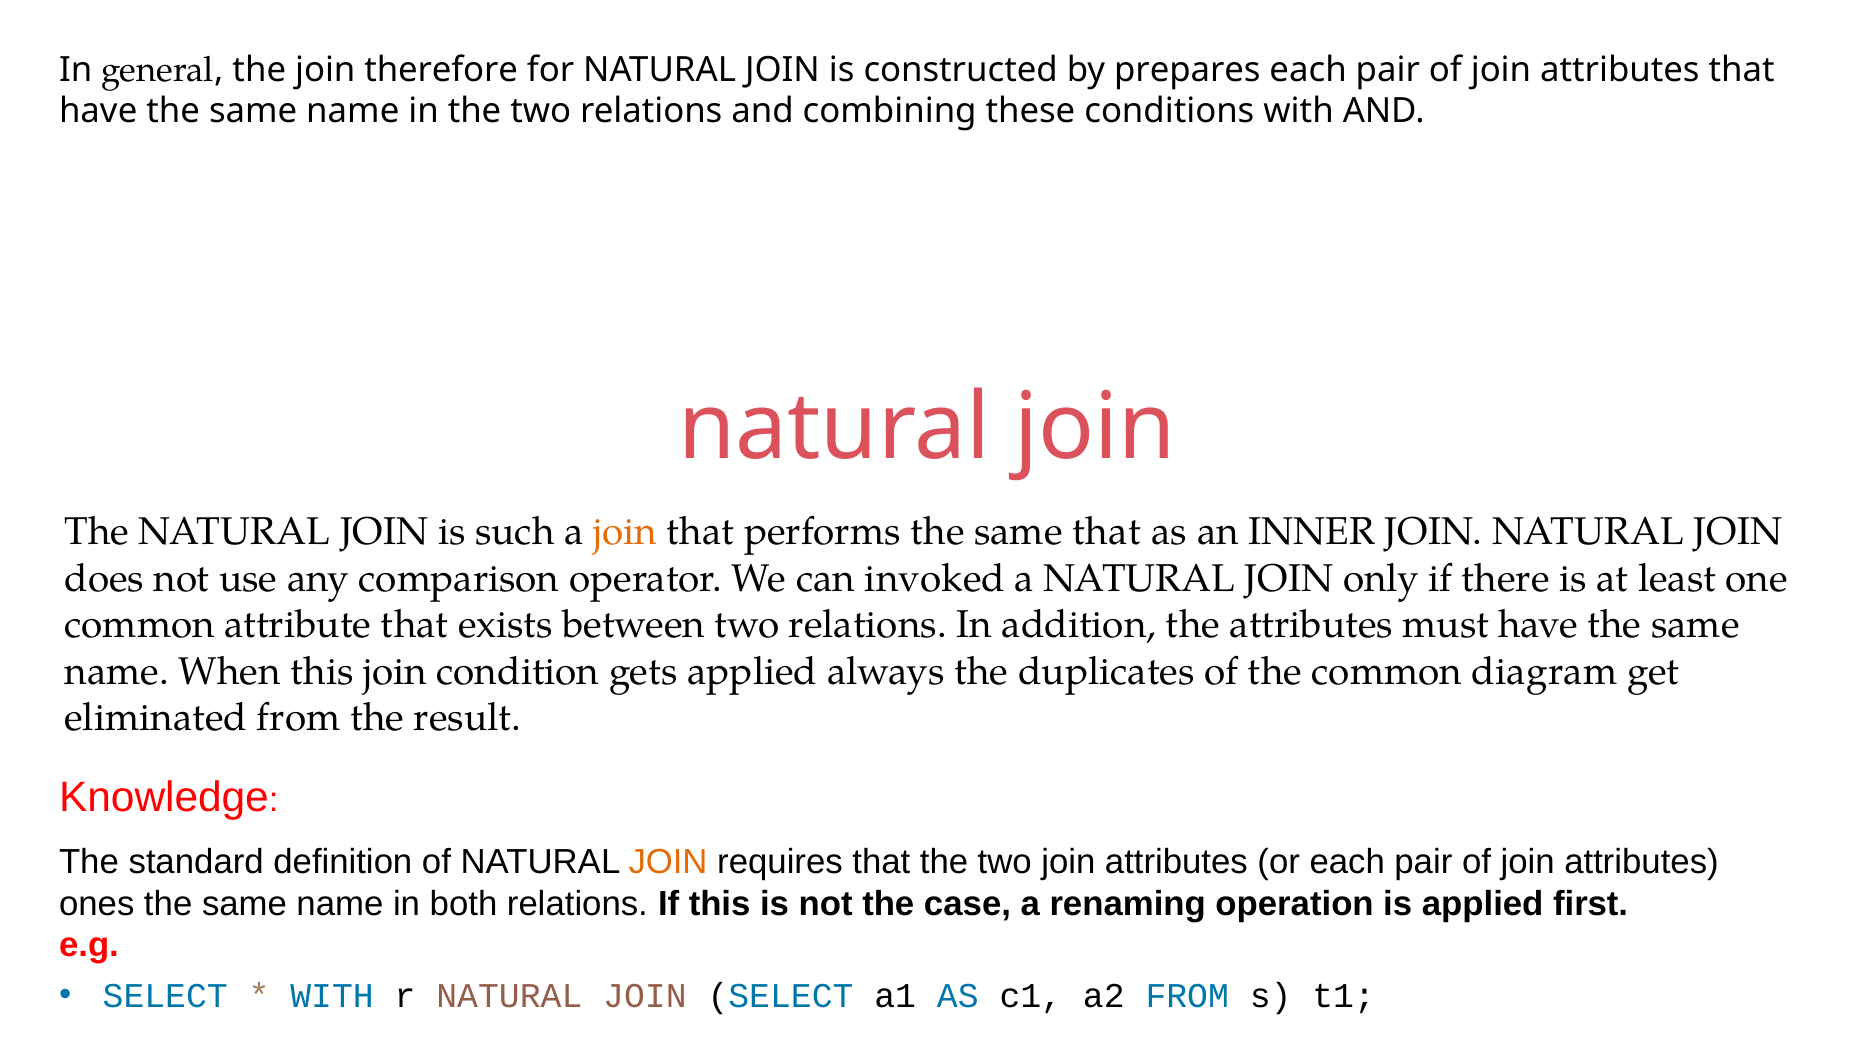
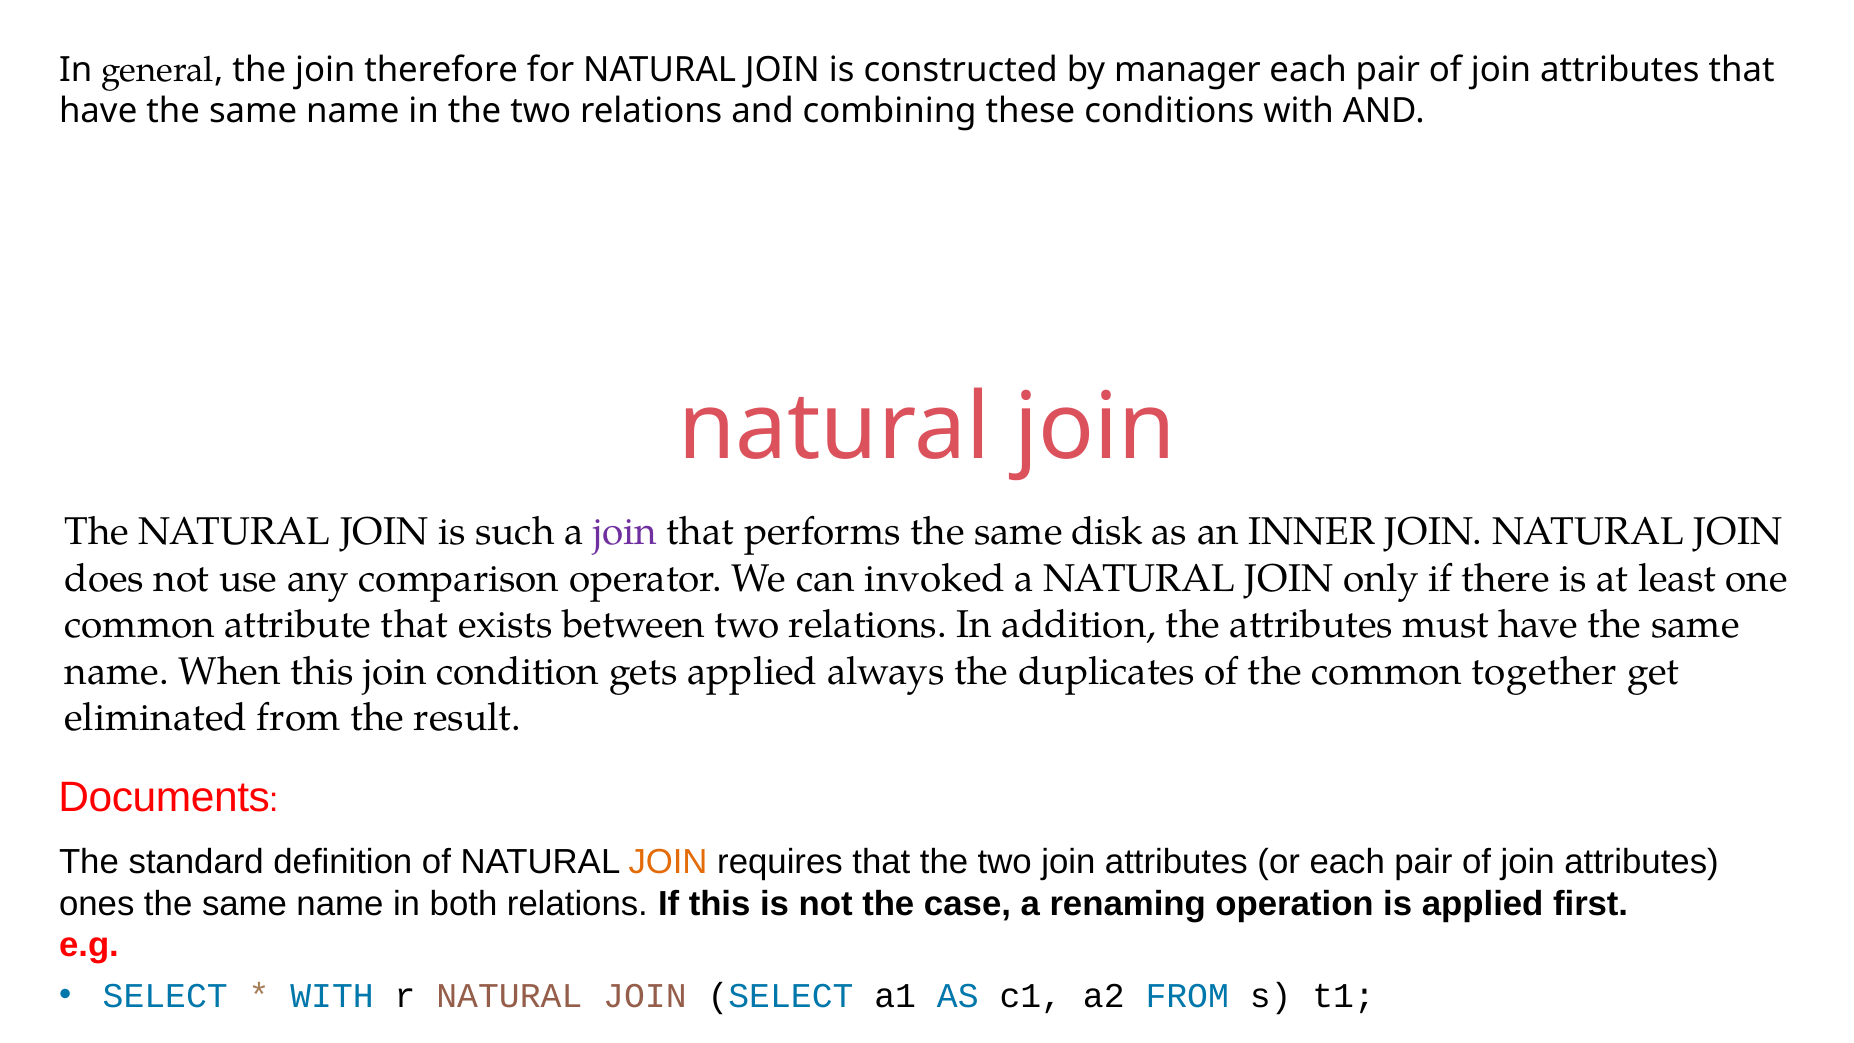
prepares: prepares -> manager (1187, 70)
join colour: orange -> purple (625, 532)
same that: that -> disk (1107, 532)
diagram: diagram -> together (1544, 671)
Knowledge: Knowledge -> Documents (164, 798)
